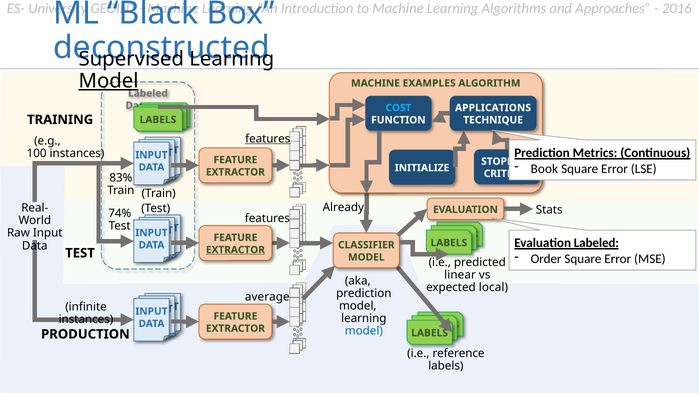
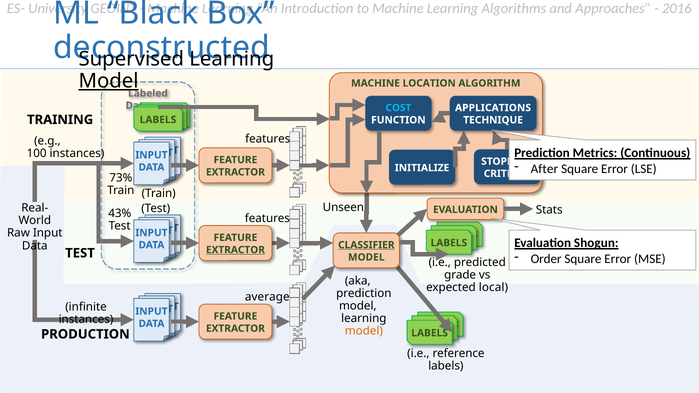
EXAMPLES: EXAMPLES -> LOCATION (429, 83)
features underline: present -> none (268, 139)
Book: Book -> After (544, 169)
83%: 83% -> 73% (121, 178)
Already: Already -> Unseen (343, 207)
74%: 74% -> 43% (120, 213)
Evaluation Labeled: Labeled -> Shogun (596, 243)
CLASSIFIER underline: none -> present (366, 245)
linear: linear -> grade (460, 275)
model colour: blue -> orange (364, 331)
